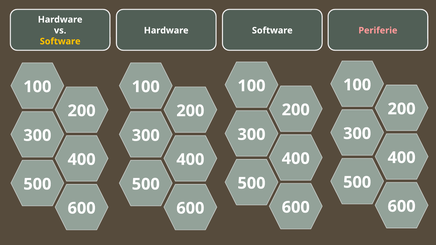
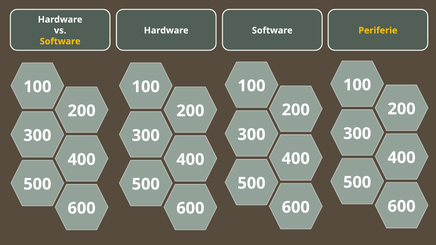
Periferie colour: pink -> yellow (378, 30)
